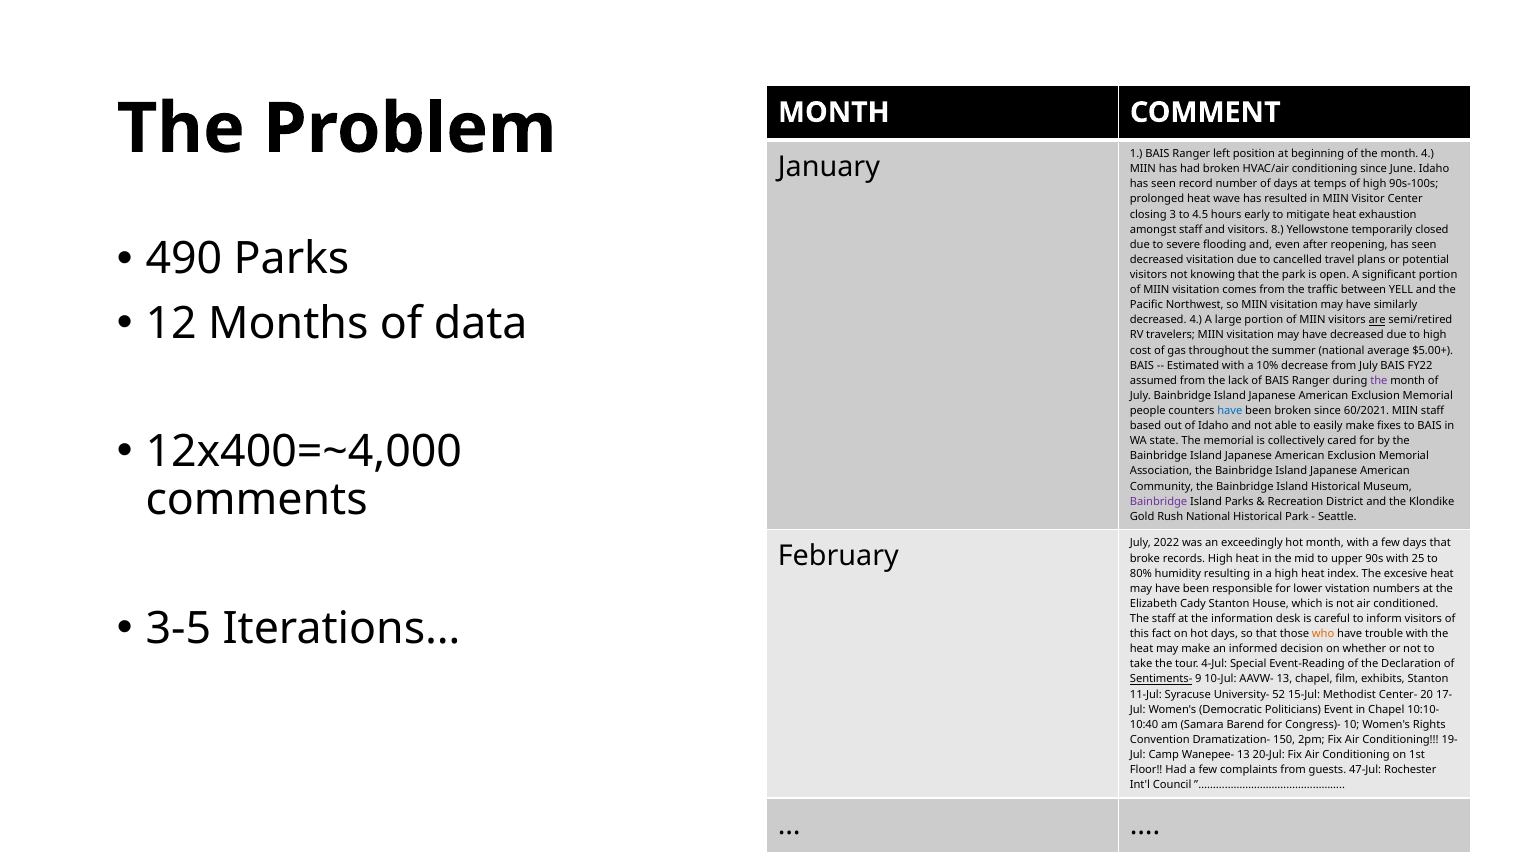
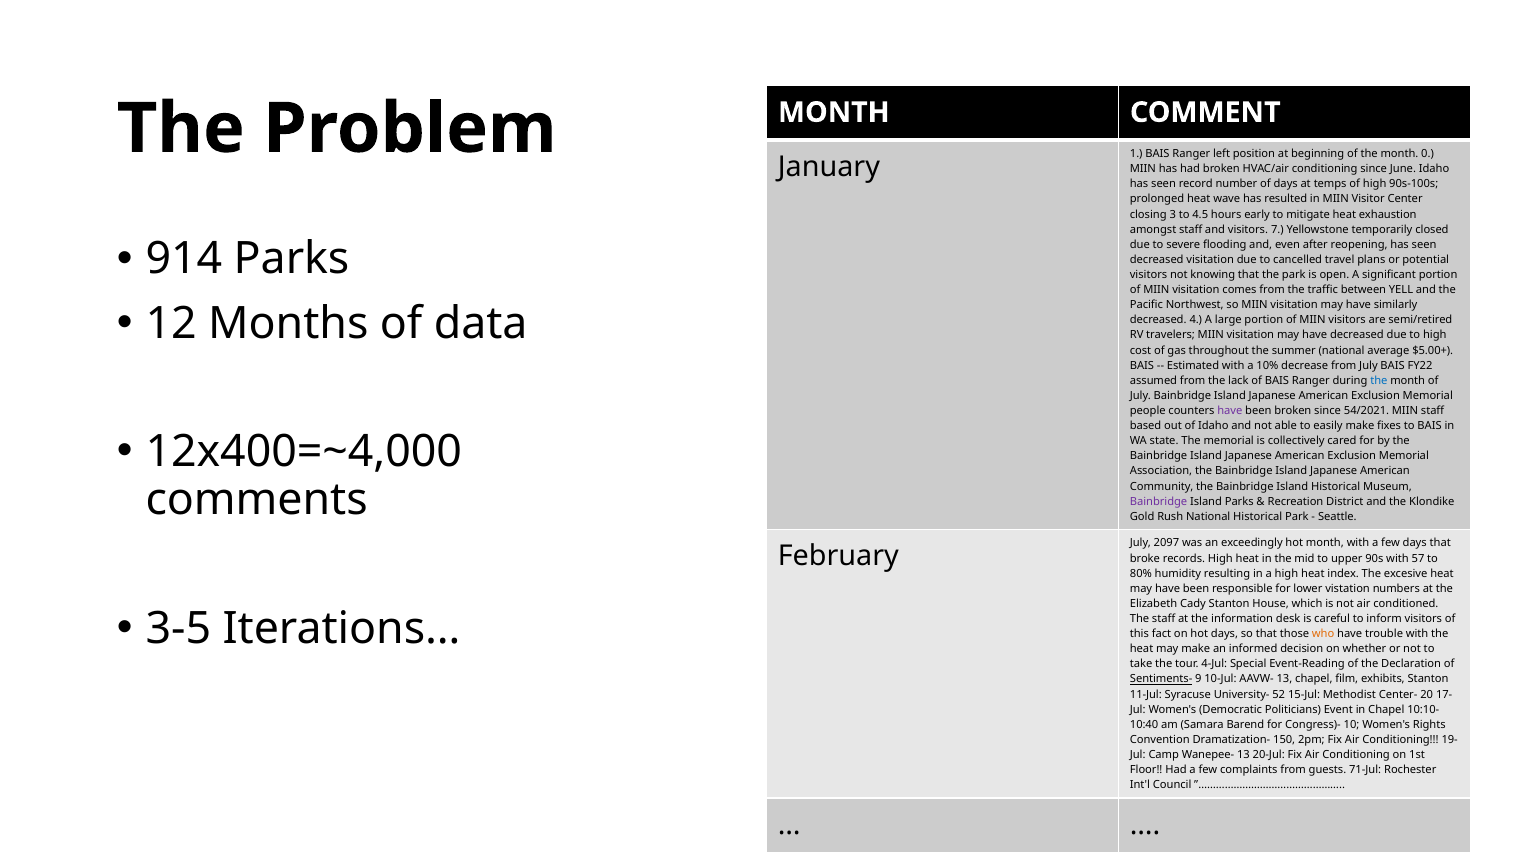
month 4: 4 -> 0 (1428, 154)
8: 8 -> 7 (1277, 230)
490: 490 -> 914 (184, 259)
are underline: present -> none (1377, 320)
the colour: purple -> blue (1379, 381)
have colour: blue -> purple (1230, 411)
60/2021: 60/2021 -> 54/2021 (1367, 411)
2022: 2022 -> 2097 (1166, 543)
25: 25 -> 57 (1418, 559)
47-Jul: 47-Jul -> 71-Jul (1365, 770)
